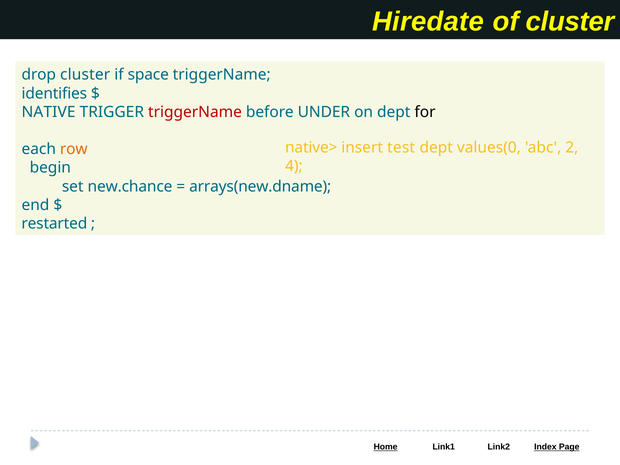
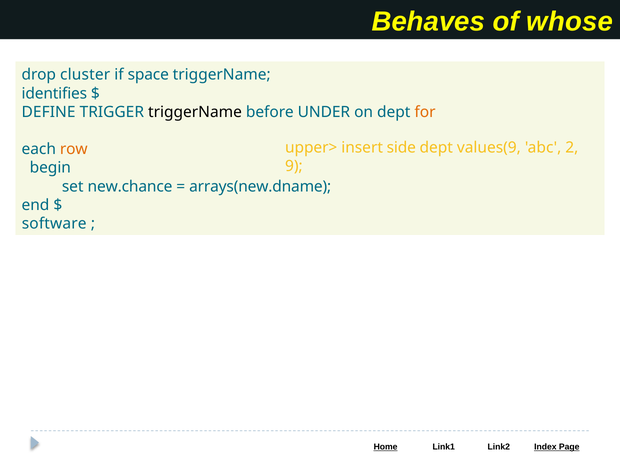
Hiredate: Hiredate -> Behaves (428, 22)
of cluster: cluster -> whose (570, 22)
NATIVE: NATIVE -> DEFINE (49, 112)
triggerName colour: red -> black (195, 112)
for colour: black -> orange (425, 112)
native>: native> -> upper> (311, 148)
test: test -> side (401, 148)
values(0: values(0 -> values(9 (489, 148)
4: 4 -> 9 (294, 166)
restarted: restarted -> software (54, 224)
